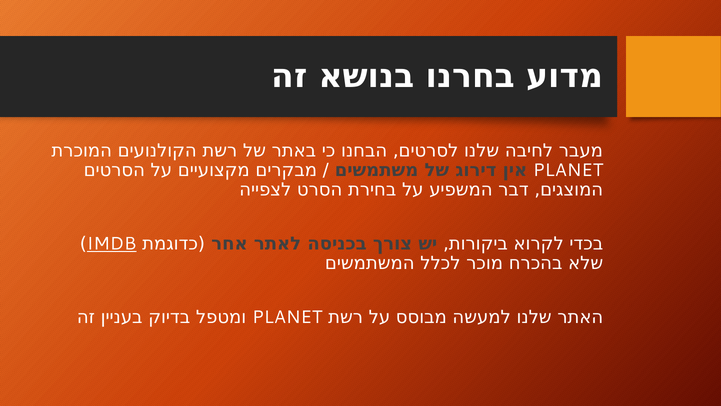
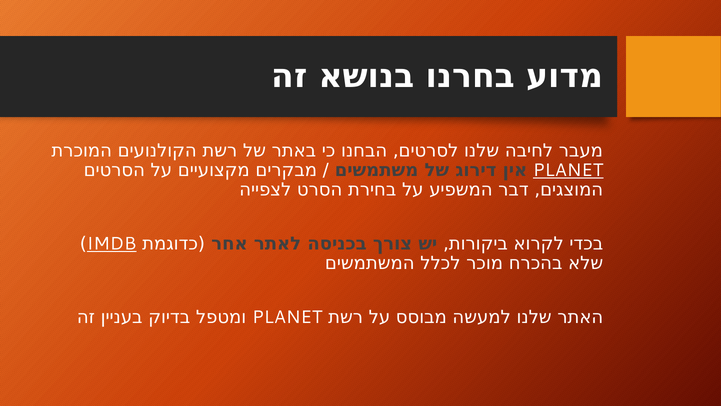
PLANET underline: none -> present (568, 170)
